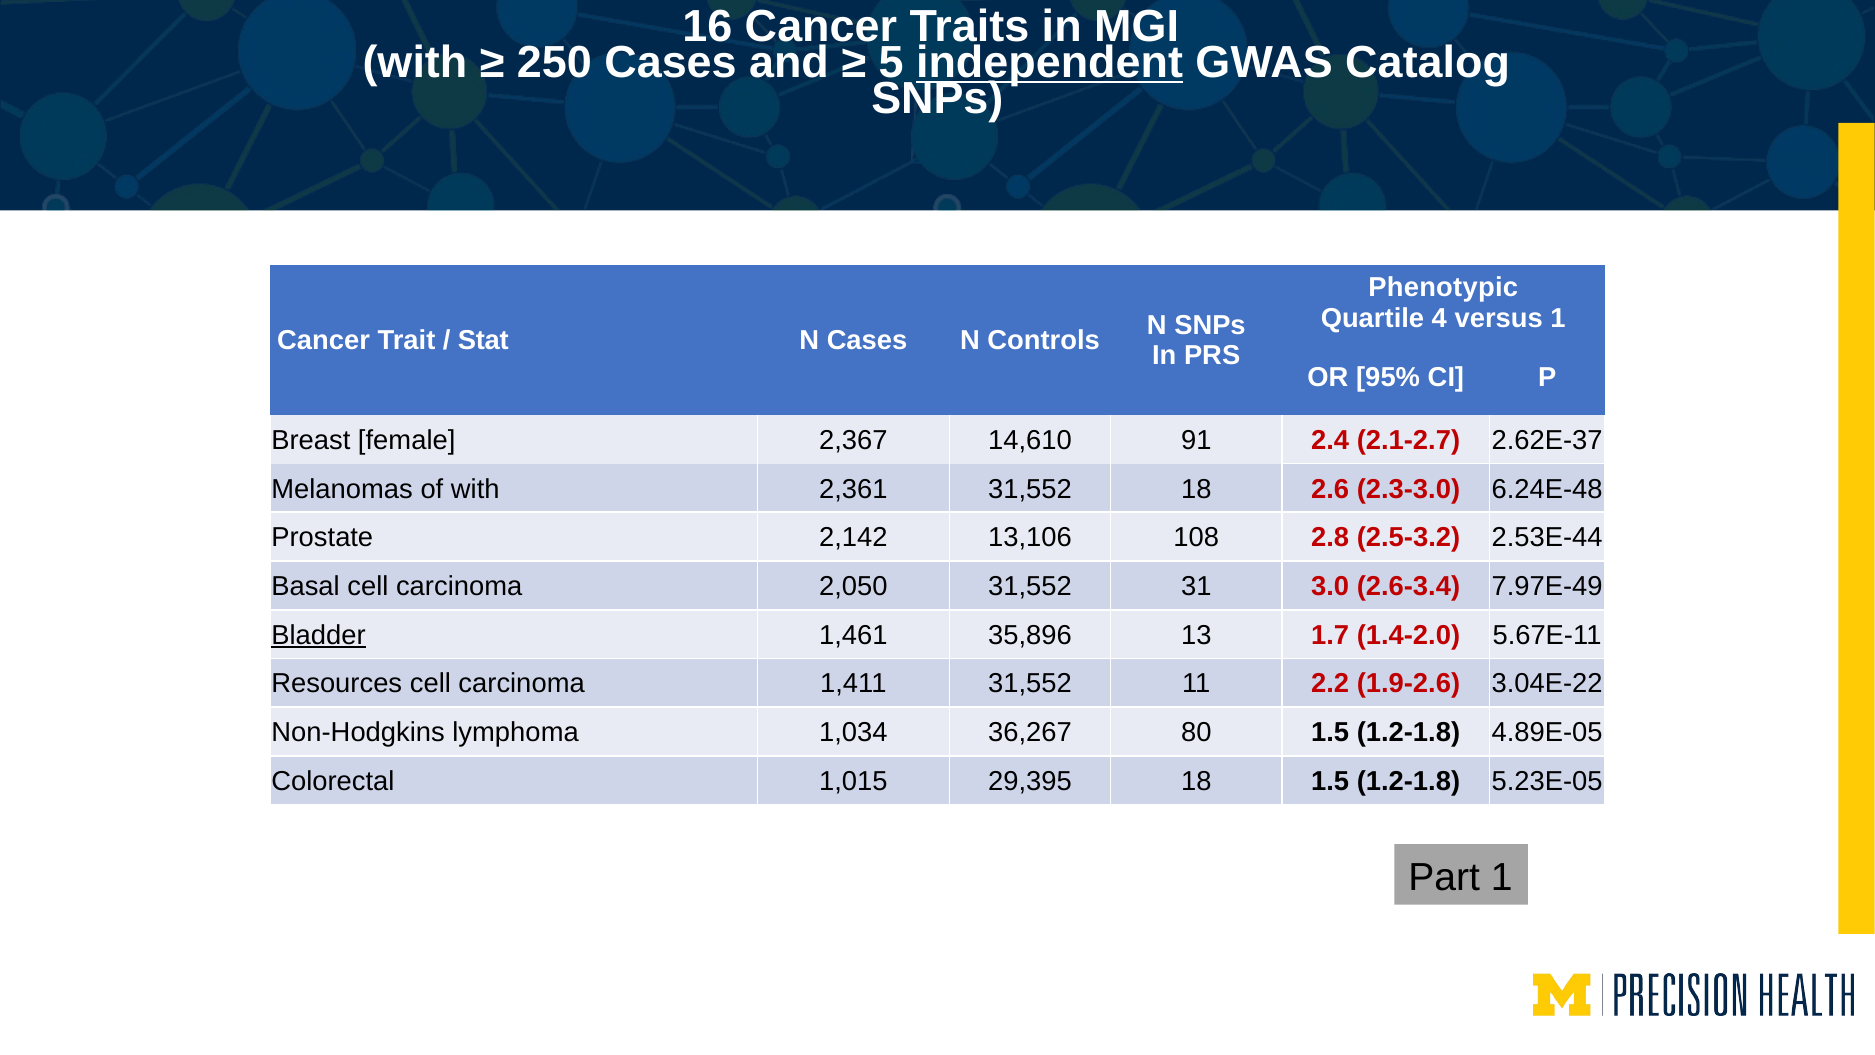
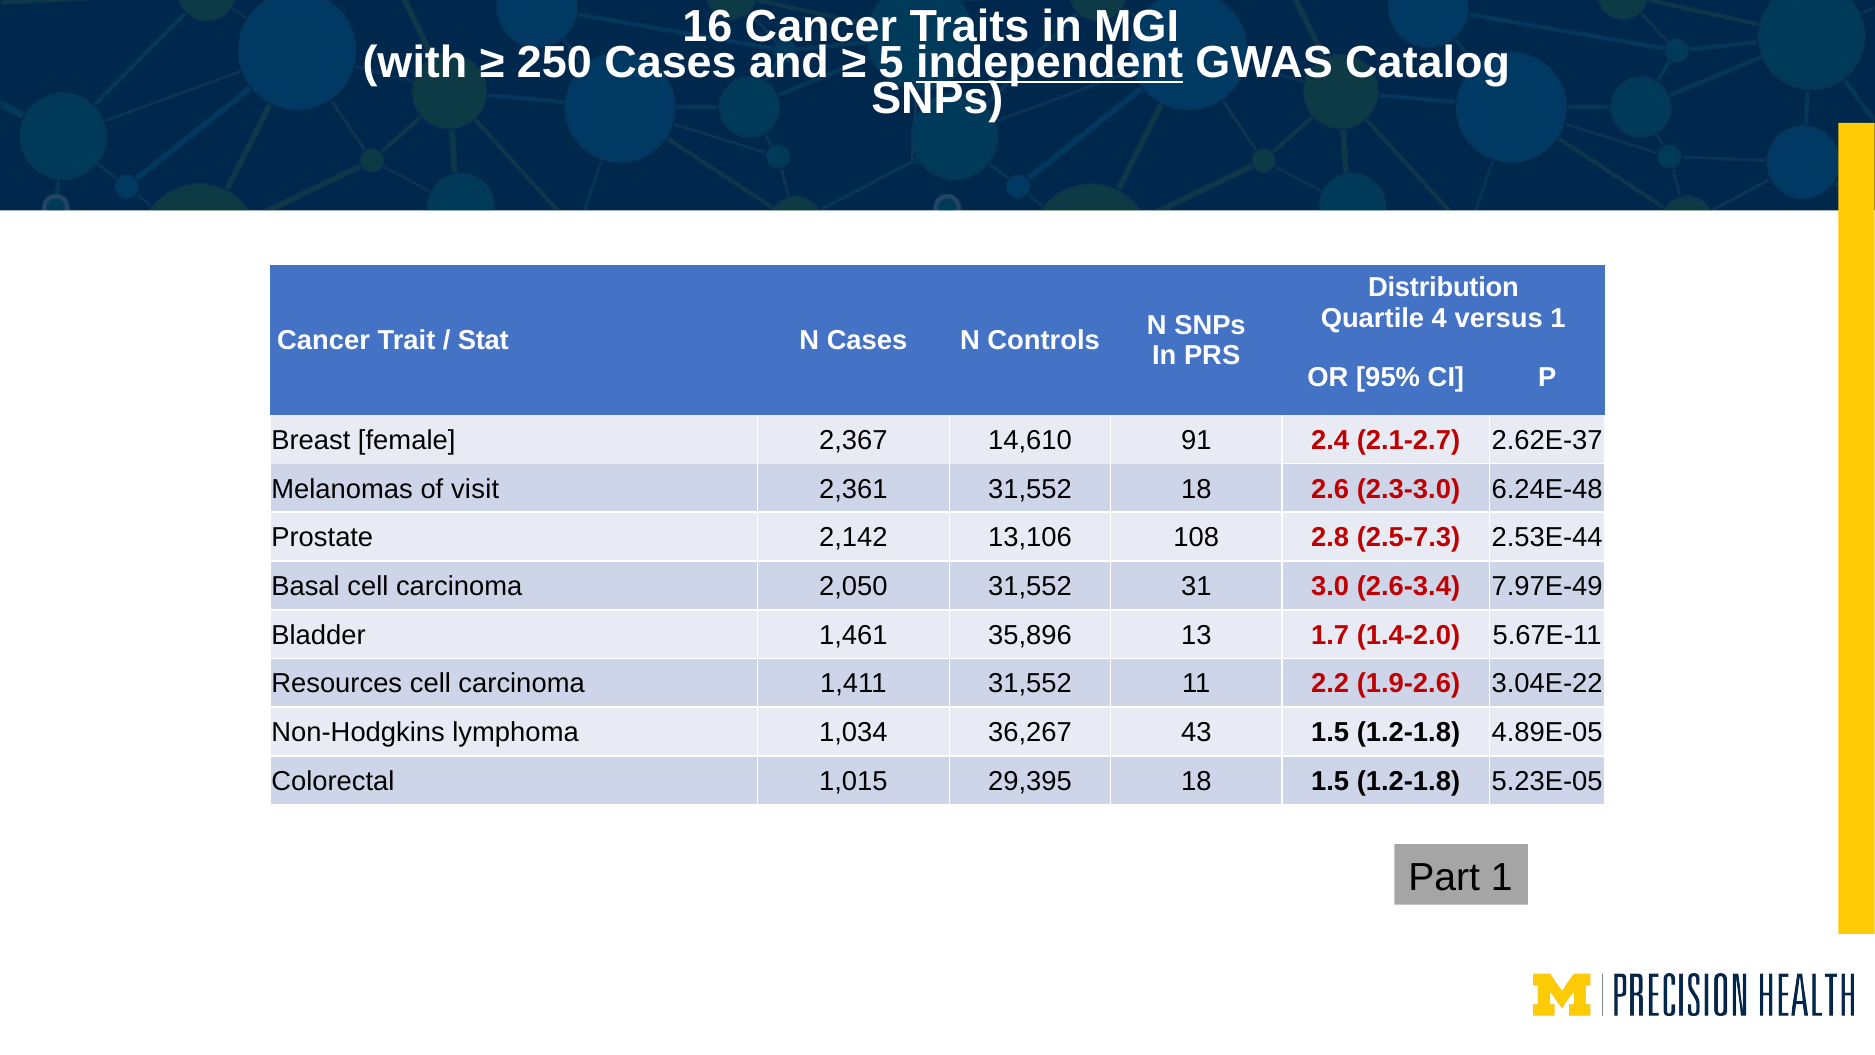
Phenotypic: Phenotypic -> Distribution (1443, 288)
of with: with -> visit (475, 489)
2.5-3.2: 2.5-3.2 -> 2.5-7.3 (1409, 538)
Bladder underline: present -> none (319, 635)
80: 80 -> 43 (1196, 732)
